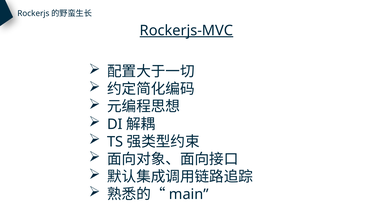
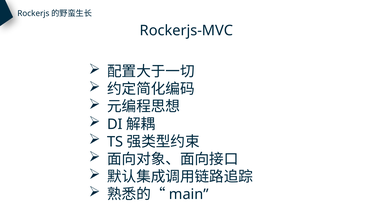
Rockerjs-MVC underline: present -> none (186, 30)
